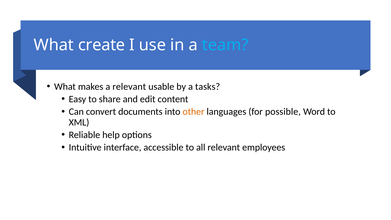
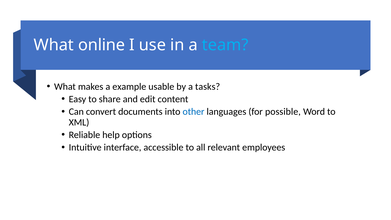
create: create -> online (102, 45)
a relevant: relevant -> example (129, 87)
other colour: orange -> blue (194, 112)
